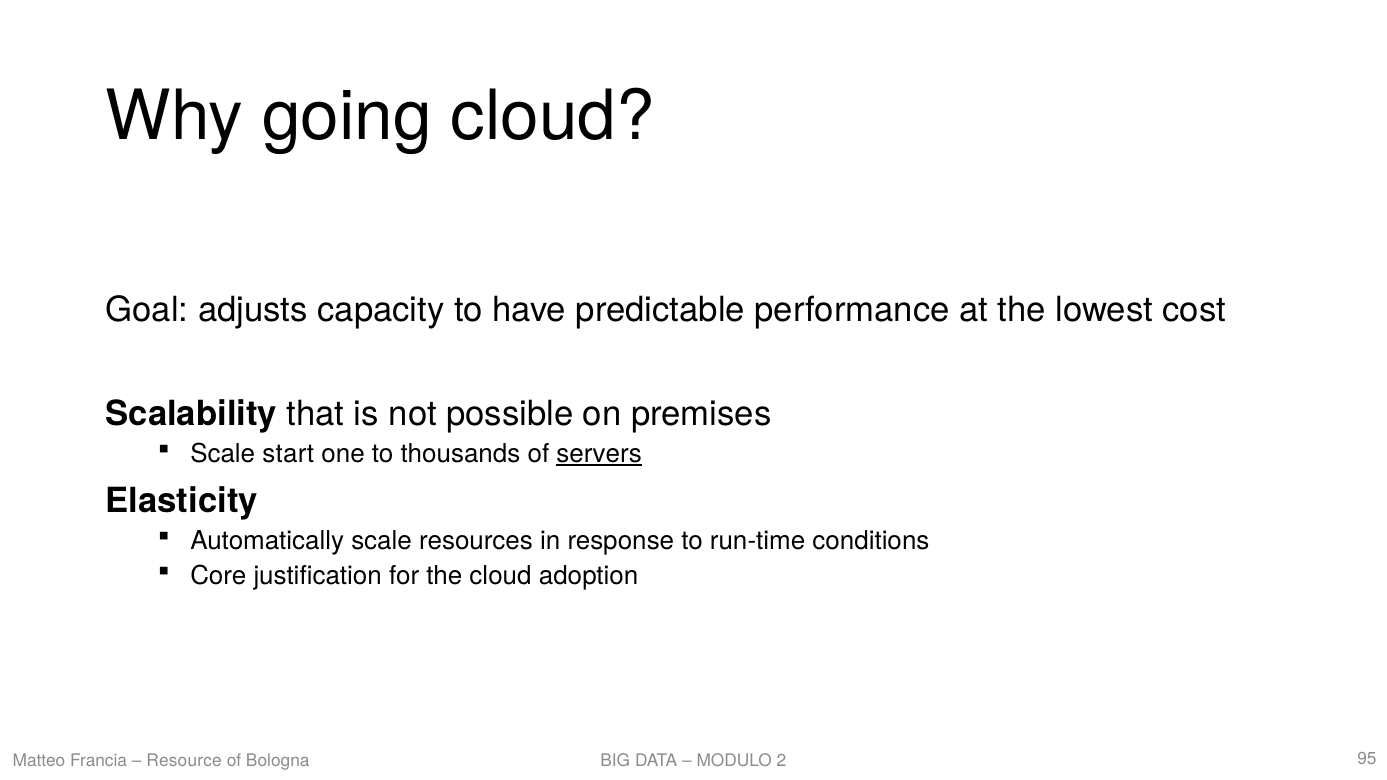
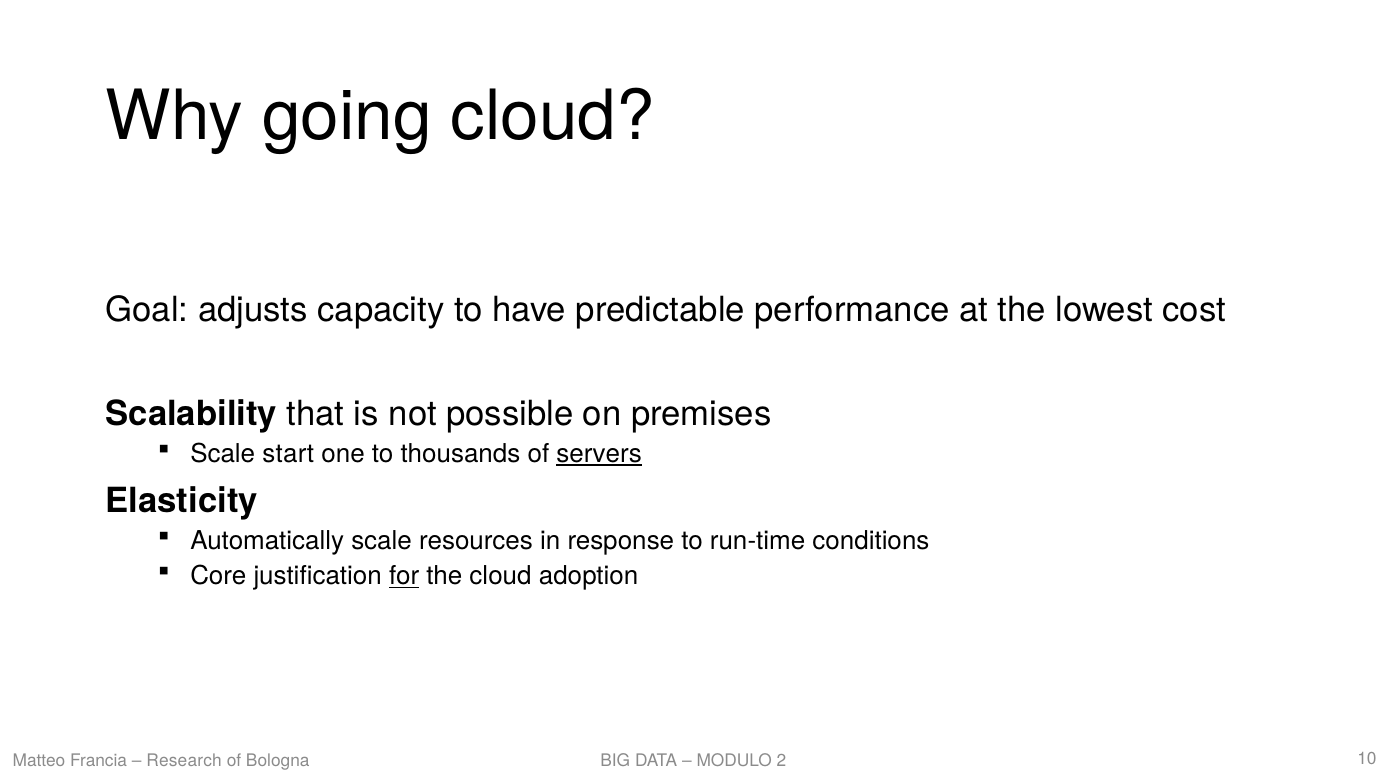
for underline: none -> present (404, 576)
Resource: Resource -> Research (184, 761)
95: 95 -> 10 (1367, 759)
